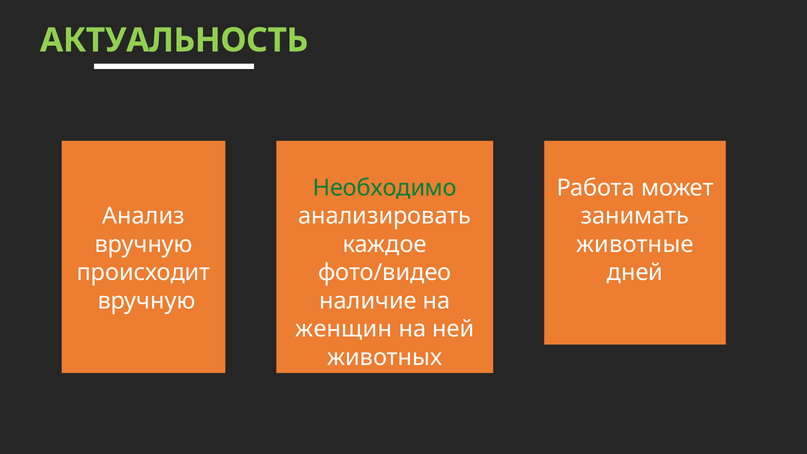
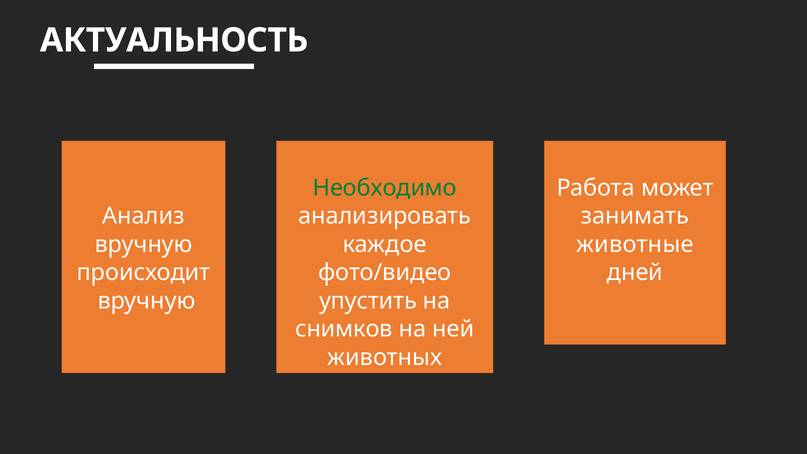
АКТУАЛЬНОСТЬ colour: light green -> white (174, 40)
наличие: наличие -> упустить (368, 301)
женщин: женщин -> снимков (344, 329)
